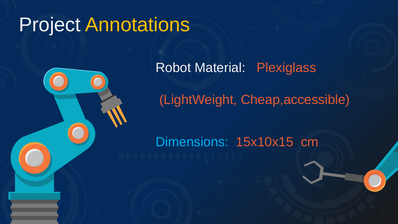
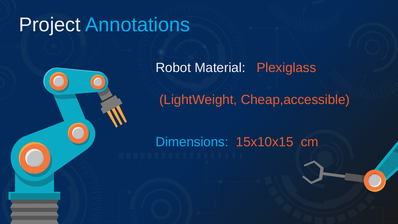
Annotations colour: yellow -> light blue (138, 25)
